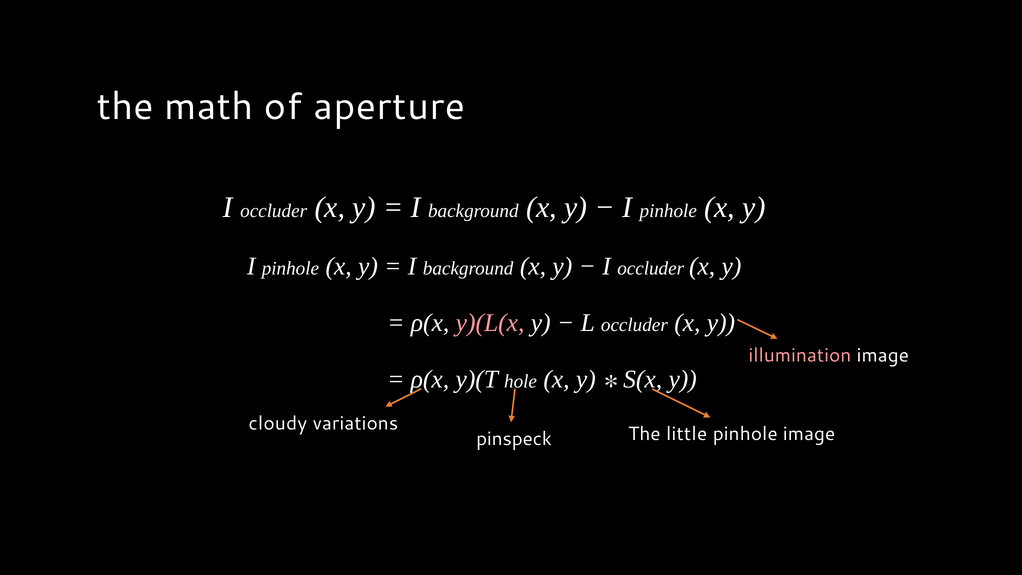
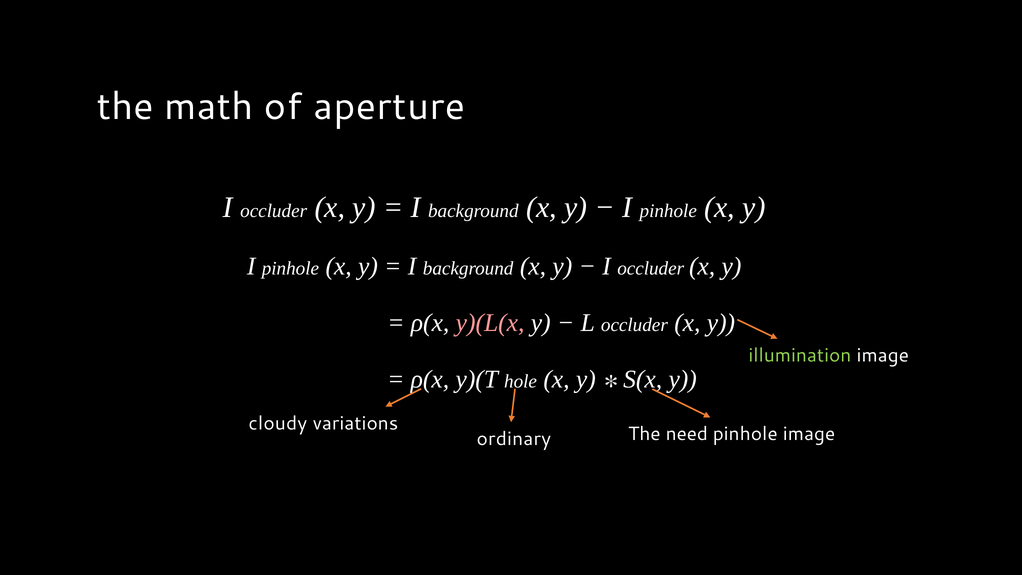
illumination colour: pink -> light green (800, 355)
pinspeck: pinspeck -> ordinary (514, 439)
little: little -> need (687, 434)
